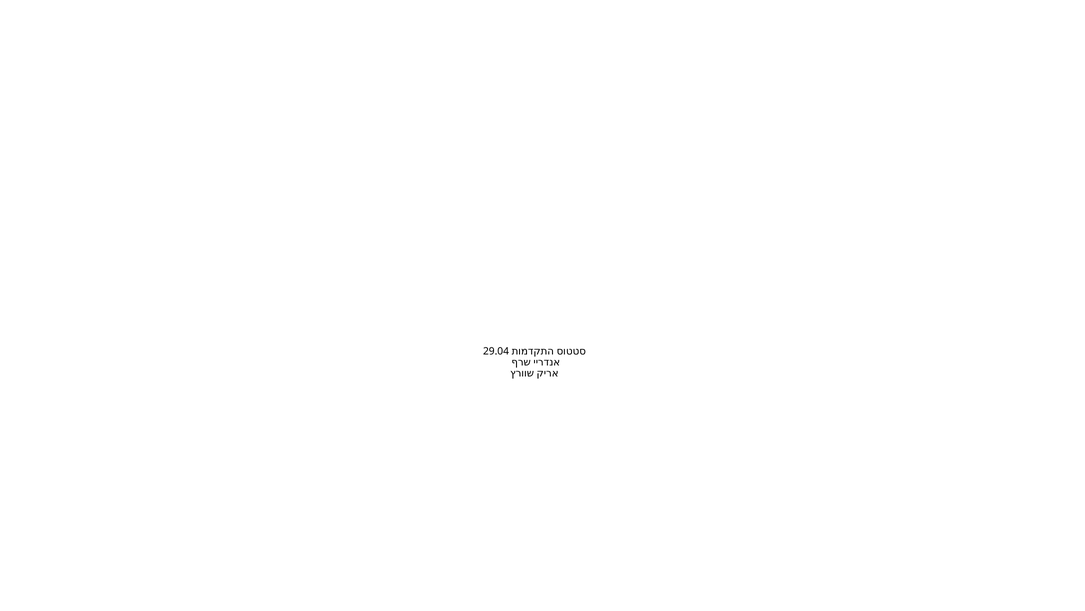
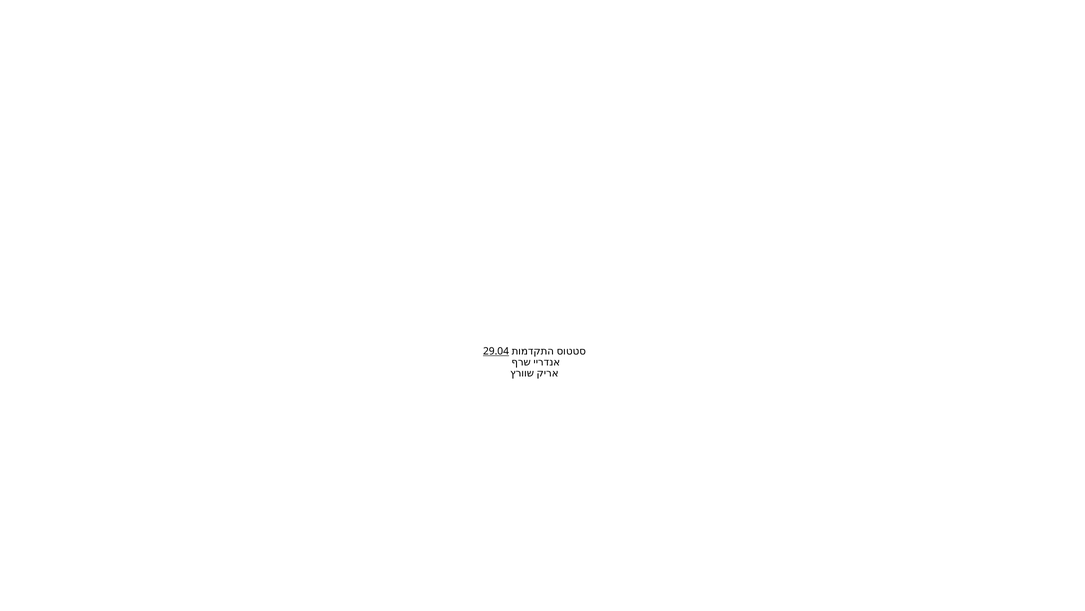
29.04 underline: none -> present (496, 351)
